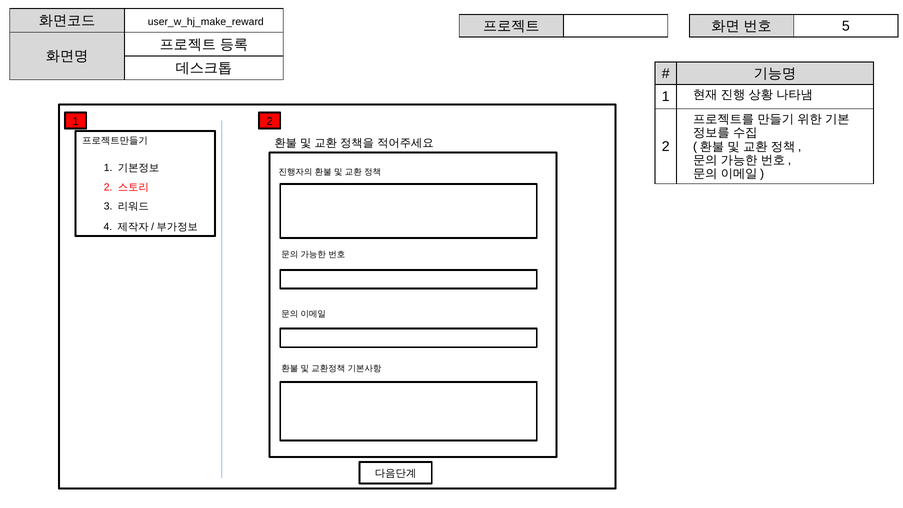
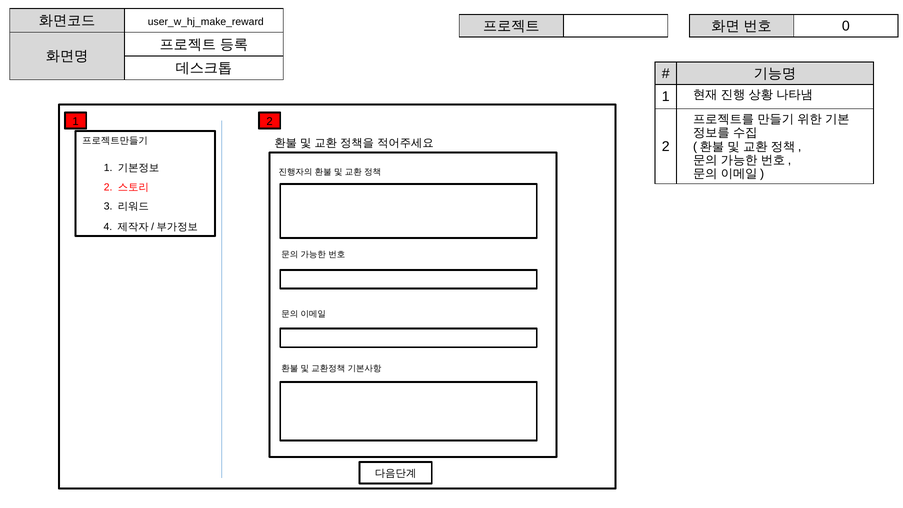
5: 5 -> 0 (846, 26)
